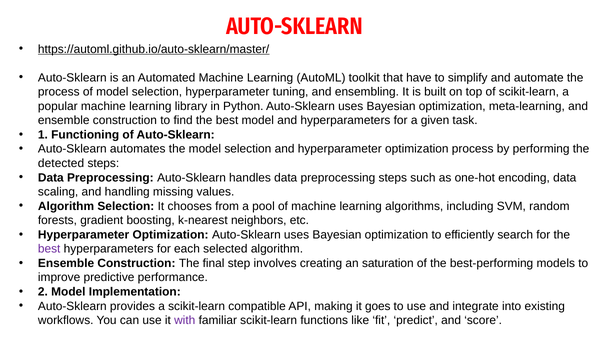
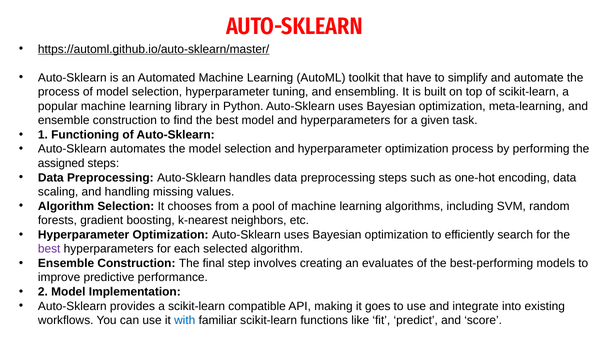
detected: detected -> assigned (61, 163)
saturation: saturation -> evaluates (388, 263)
with colour: purple -> blue (185, 320)
